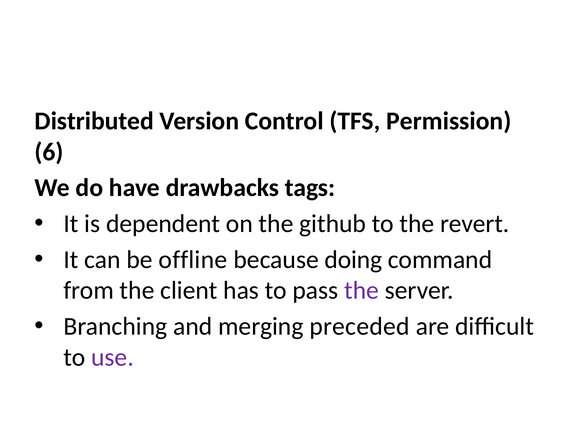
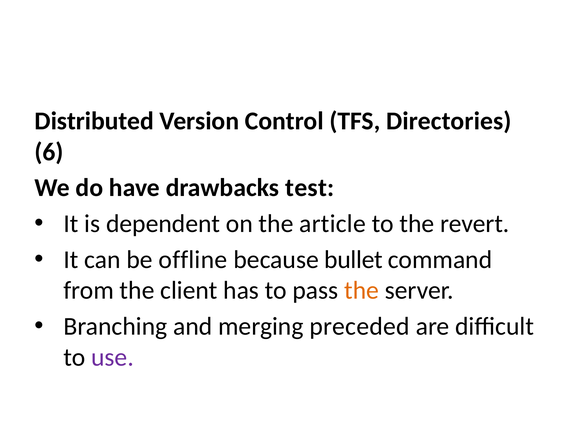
Permission: Permission -> Directories (449, 121)
tags: tags -> test (310, 188)
github: github -> article (333, 224)
doing: doing -> bullet (353, 260)
the colour: purple -> orange (362, 290)
